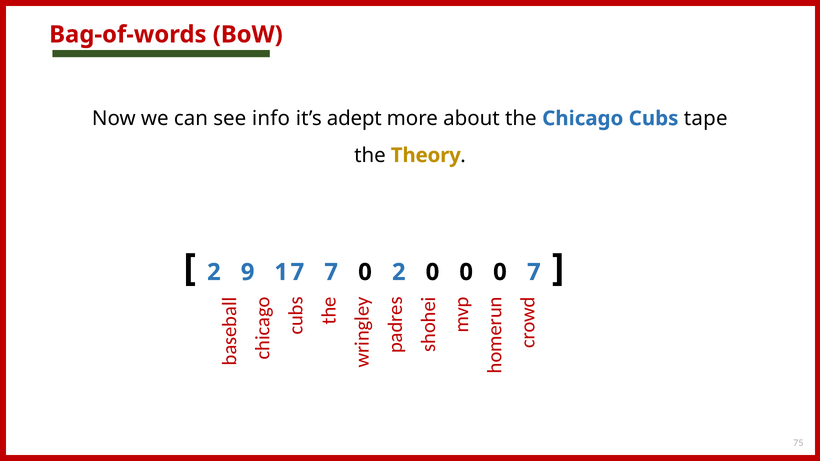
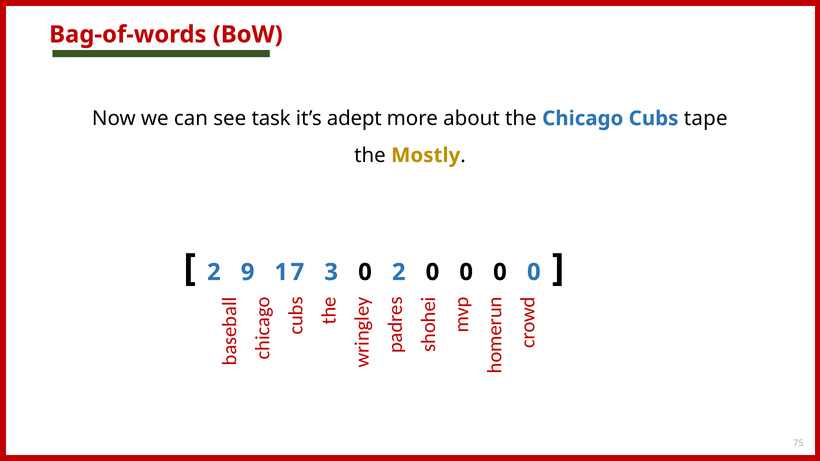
info: info -> task (271, 119)
Theory: Theory -> Mostly (426, 155)
17 7: 7 -> 3 (331, 272)
0 0 0 7: 7 -> 0 (534, 272)
